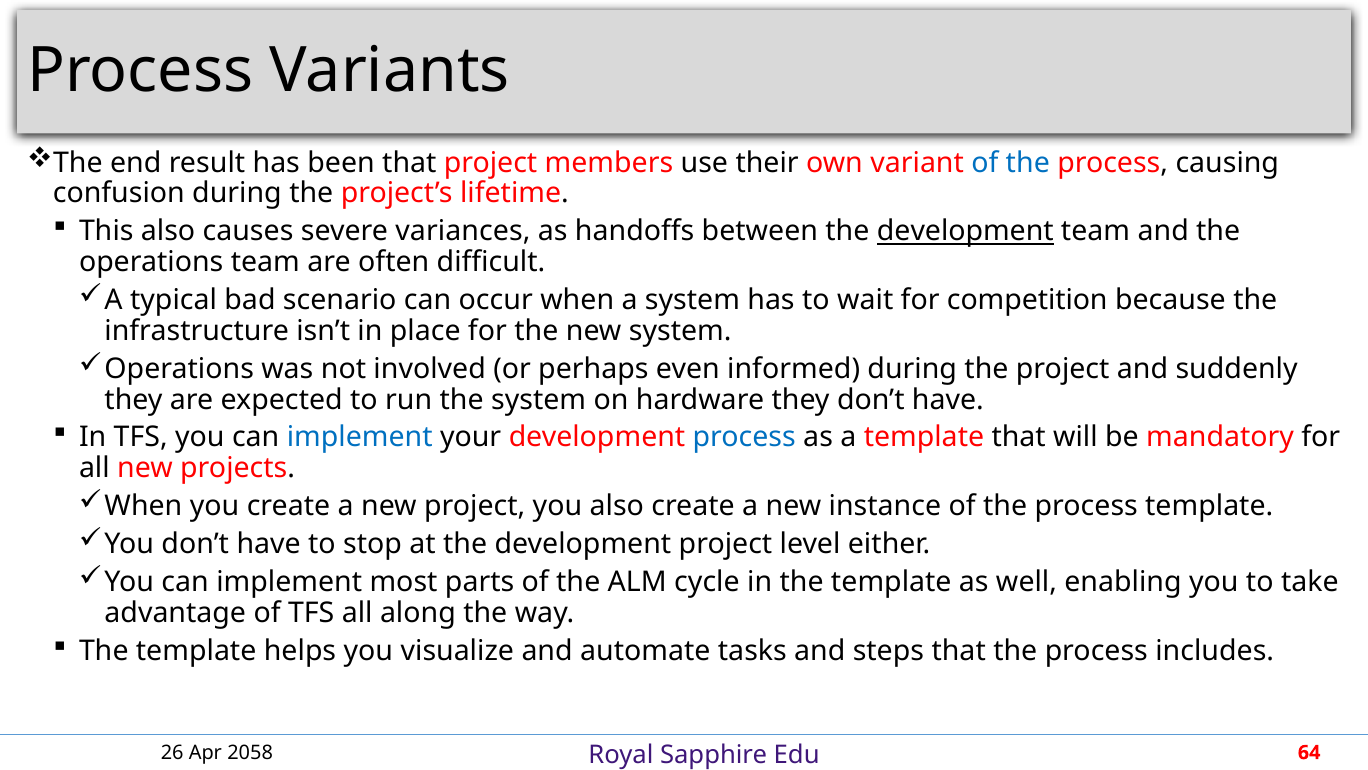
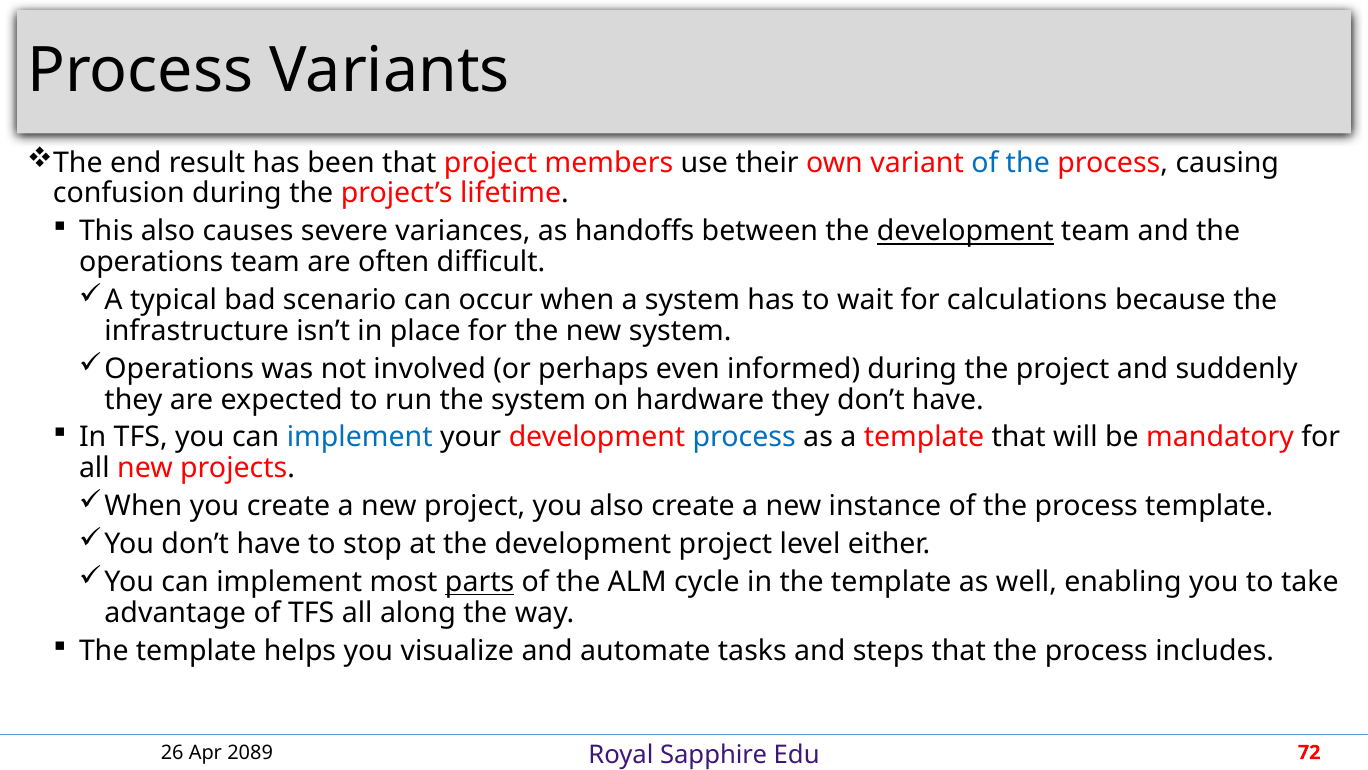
competition: competition -> calculations (1027, 300)
parts underline: none -> present (480, 582)
2058: 2058 -> 2089 (250, 752)
64: 64 -> 72 (1309, 752)
